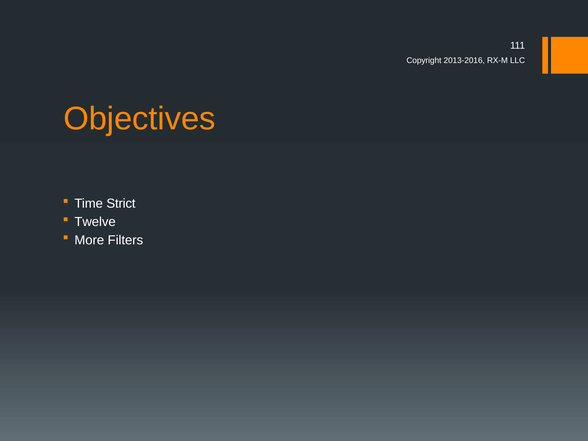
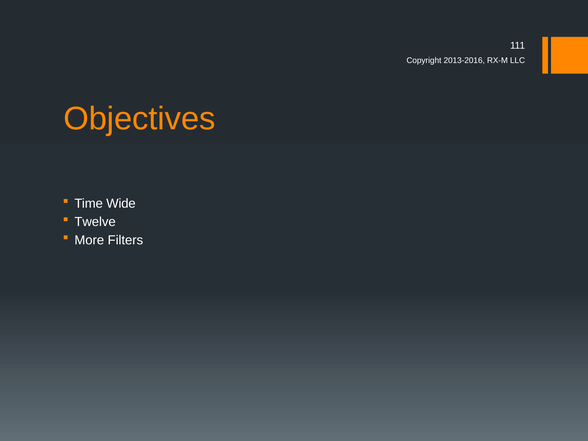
Strict: Strict -> Wide (121, 204)
